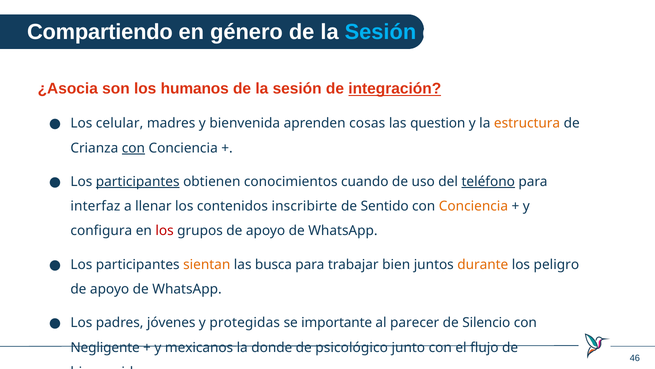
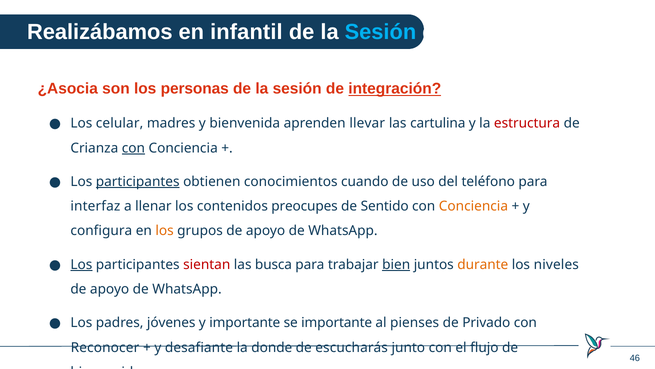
Compartiendo: Compartiendo -> Realizábamos (100, 32)
género: género -> infantil (246, 32)
humanos: humanos -> personas (195, 89)
cosas: cosas -> llevar (367, 123)
question: question -> cartulina (438, 123)
estructura colour: orange -> red (527, 123)
teléfono underline: present -> none (488, 182)
inscribirte: inscribirte -> preocupes (304, 206)
los colour: red -> orange (165, 231)
Los underline: none -> present (81, 264)
sientan colour: orange -> red (207, 264)
bien underline: none -> present (396, 264)
peligro: peligro -> niveles (556, 264)
y protegidas: protegidas -> importante (245, 322)
parecer: parecer -> pienses (415, 322)
Silencio: Silencio -> Privado (486, 322)
Negligente: Negligente -> Reconocer (105, 347)
mexicanos: mexicanos -> desafiante (199, 347)
psicológico: psicológico -> escucharás (352, 347)
